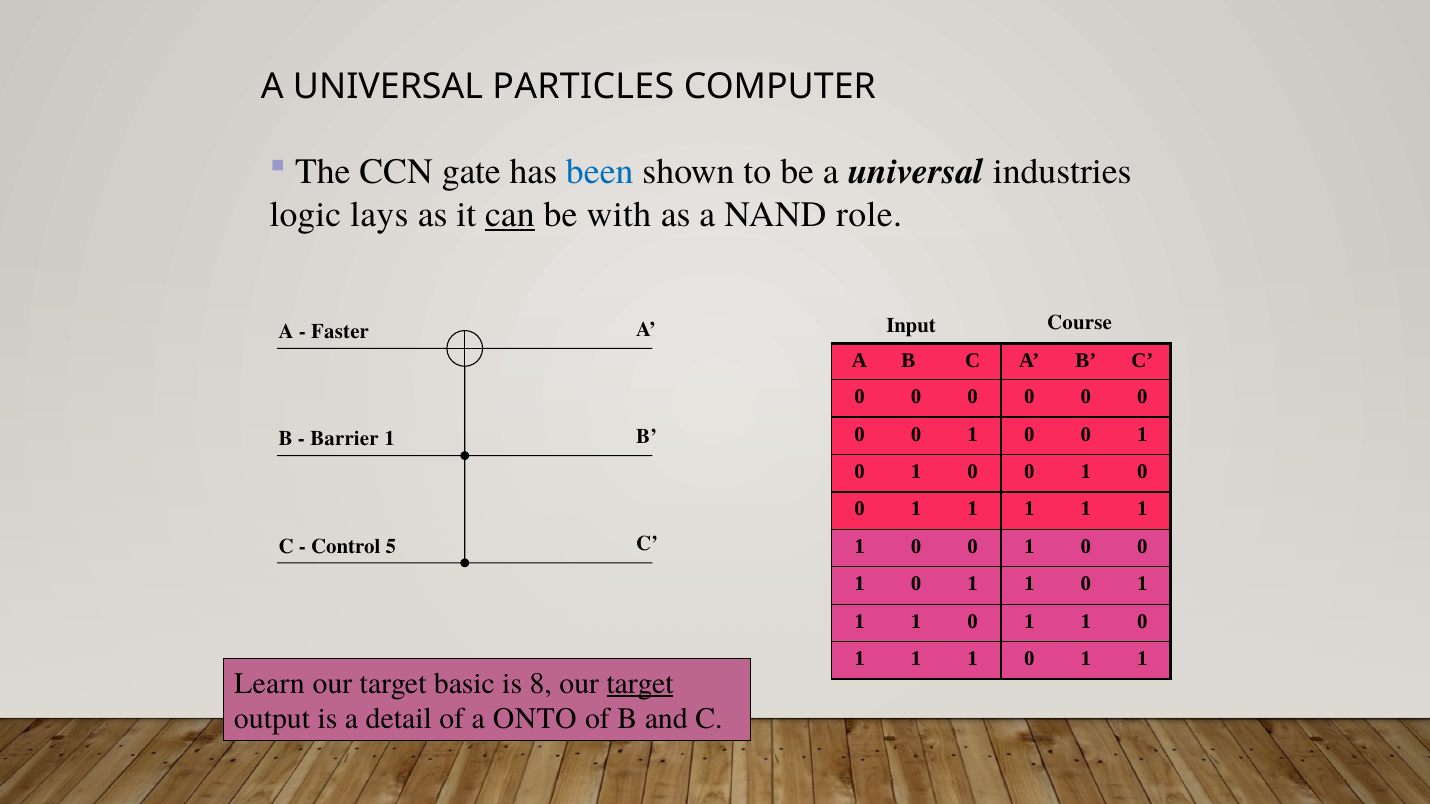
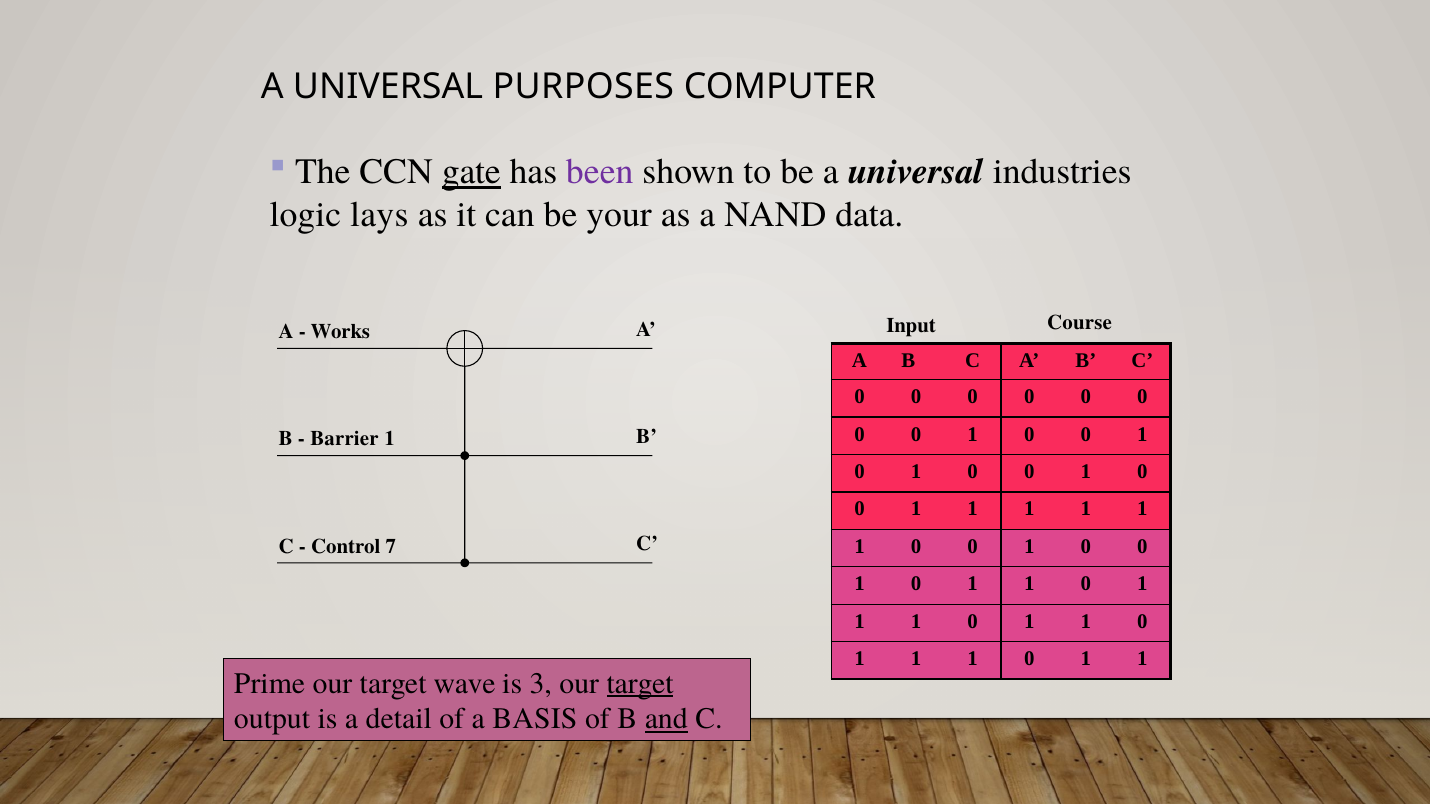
PARTICLES: PARTICLES -> PURPOSES (583, 87)
gate underline: none -> present (471, 172)
been colour: blue -> purple (600, 172)
can underline: present -> none (510, 215)
with: with -> your (619, 215)
role: role -> data (869, 215)
Faster: Faster -> Works (340, 332)
5: 5 -> 7 (391, 547)
Learn: Learn -> Prime (270, 684)
basic: basic -> wave (465, 684)
8: 8 -> 3 (541, 684)
ONTO: ONTO -> BASIS (535, 719)
and underline: none -> present (666, 719)
